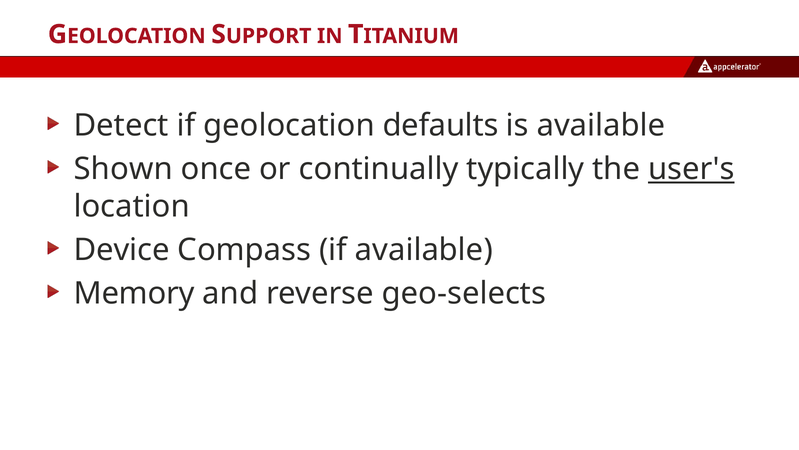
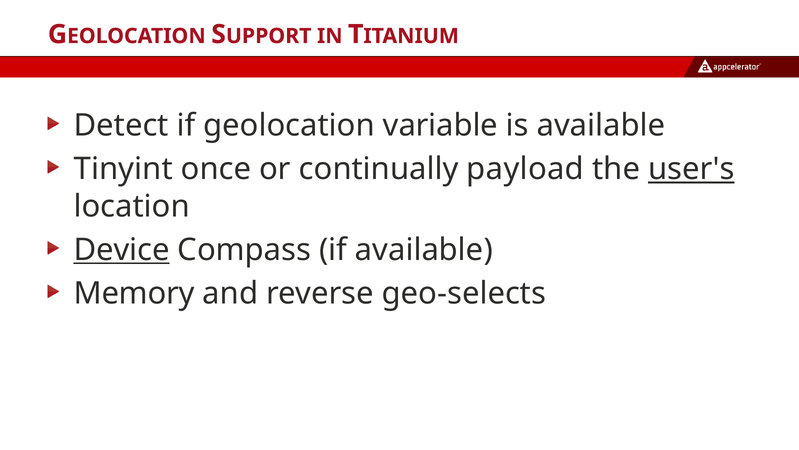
defaults: defaults -> variable (440, 125)
Shown: Shown -> Tinyint (123, 169)
typically: typically -> payload (525, 169)
Device underline: none -> present (122, 250)
